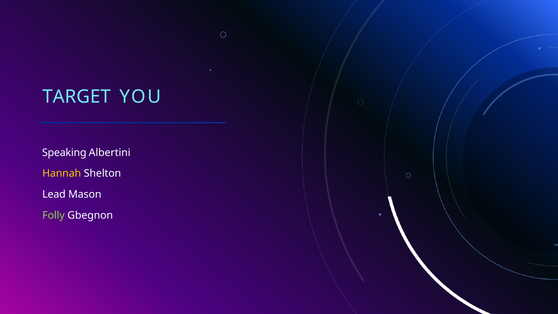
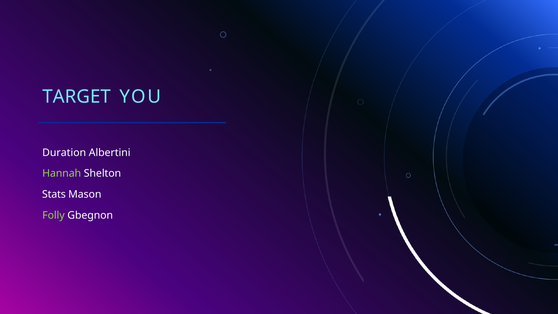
Speaking: Speaking -> Duration (64, 153)
Hannah colour: yellow -> light green (62, 173)
Lead: Lead -> Stats (54, 194)
